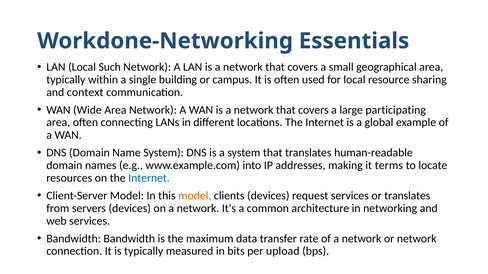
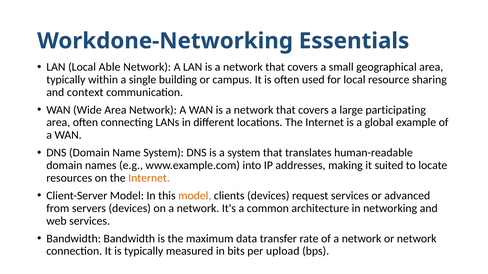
Such: Such -> Able (110, 67)
terms: terms -> suited (389, 166)
Internet colour: blue -> orange (149, 178)
or translates: translates -> advanced (407, 196)
